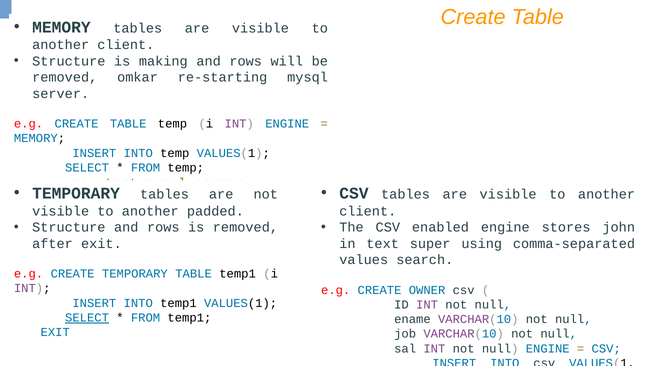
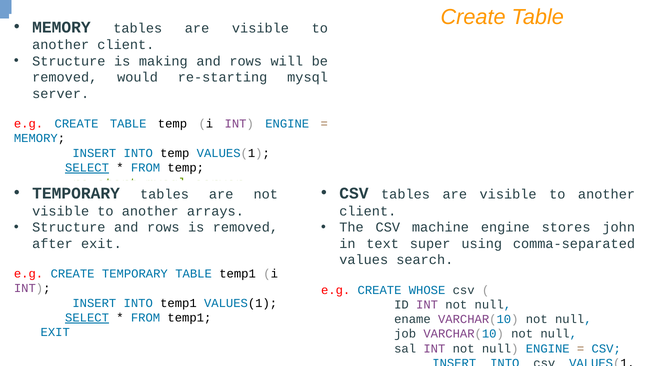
omkar: omkar -> would (138, 77)
SELECT underline: none -> present (87, 167)
padded: padded -> arrays (215, 211)
enabled: enabled -> machine (440, 227)
OWNER: OWNER -> WHOSE (427, 290)
